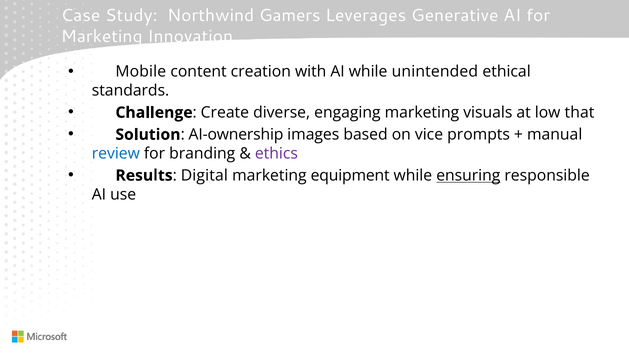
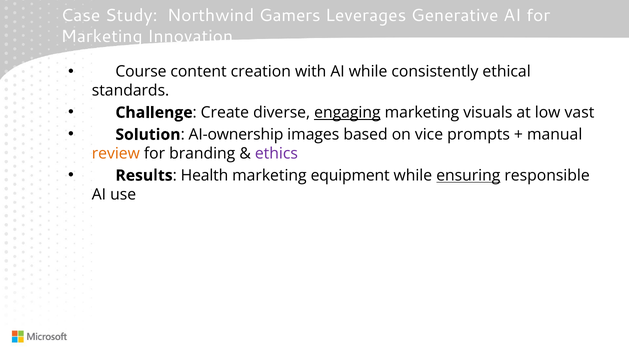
Mobile: Mobile -> Course (141, 72)
unintended: unintended -> consistently (435, 72)
engaging underline: none -> present (347, 113)
that: that -> vast (580, 113)
review colour: blue -> orange (116, 153)
Digital: Digital -> Health (205, 175)
